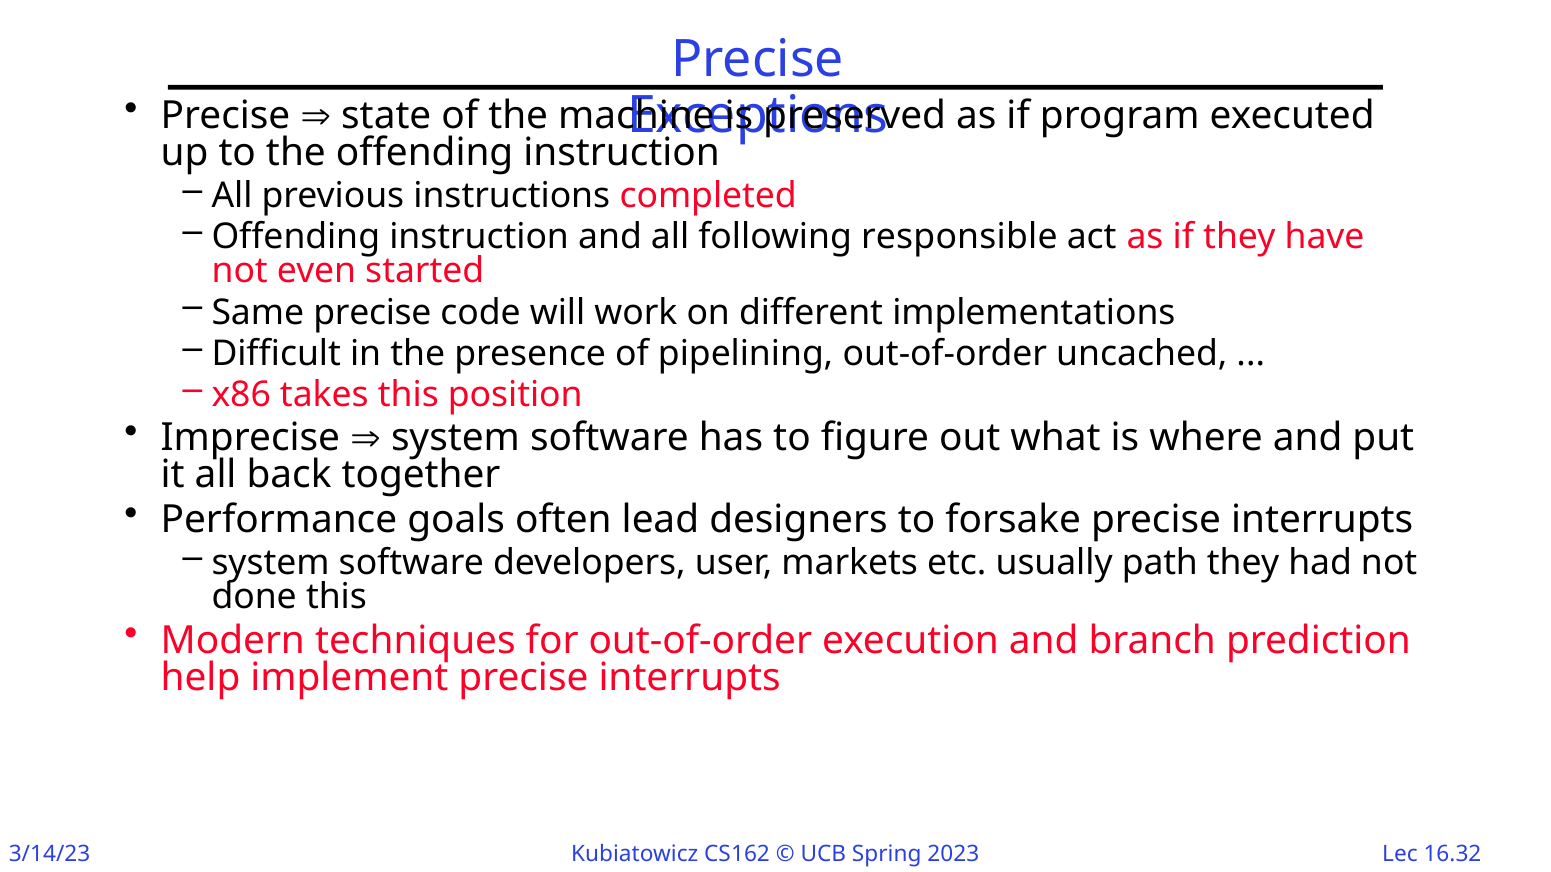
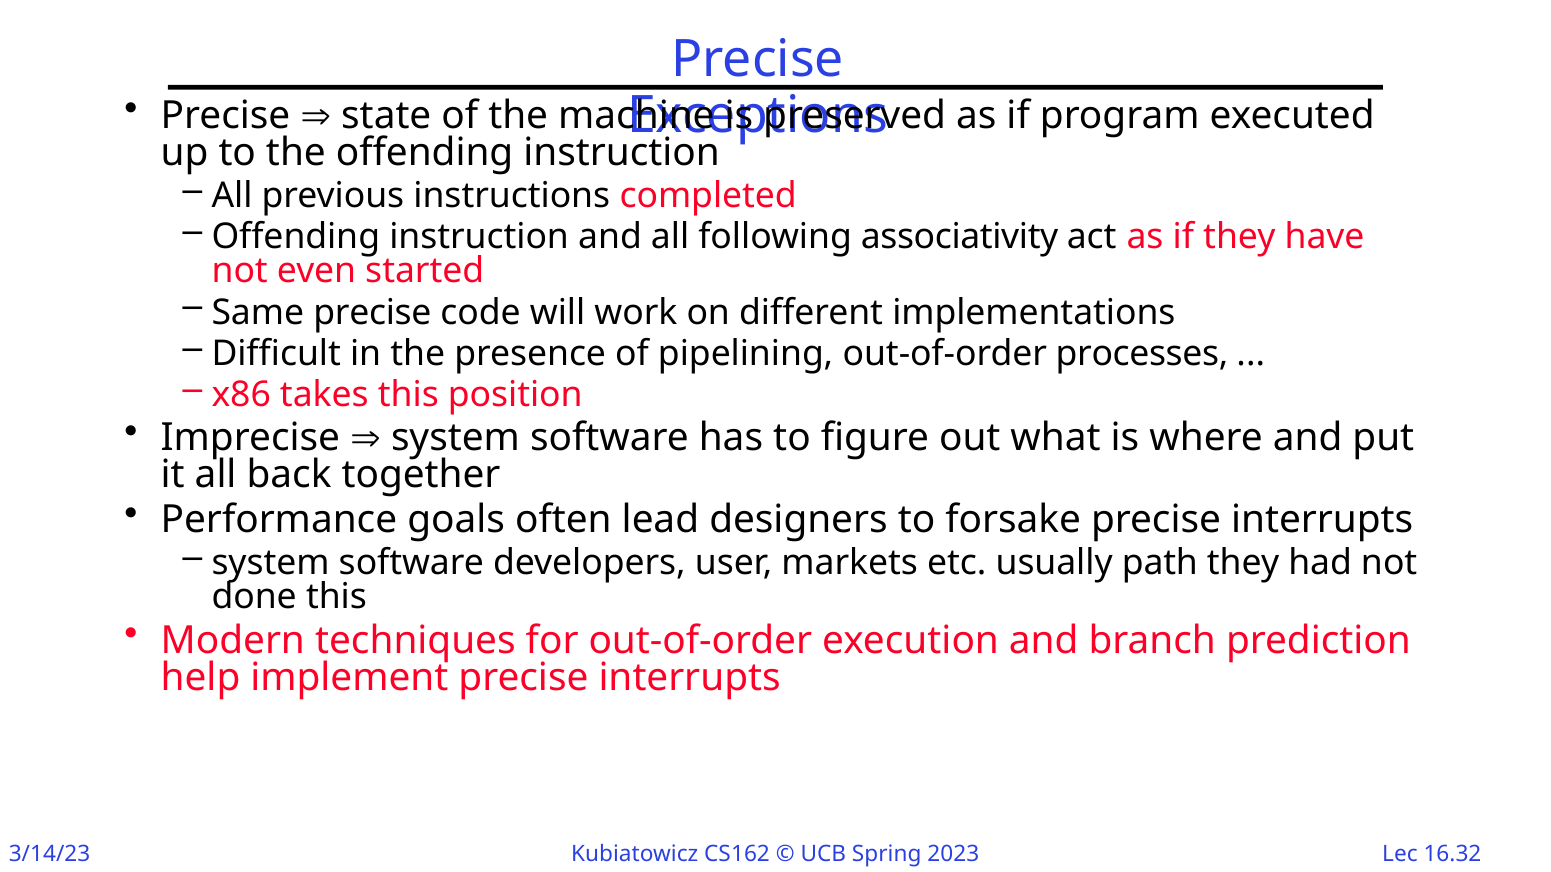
responsible: responsible -> associativity (960, 237)
uncached: uncached -> processes (1142, 354)
